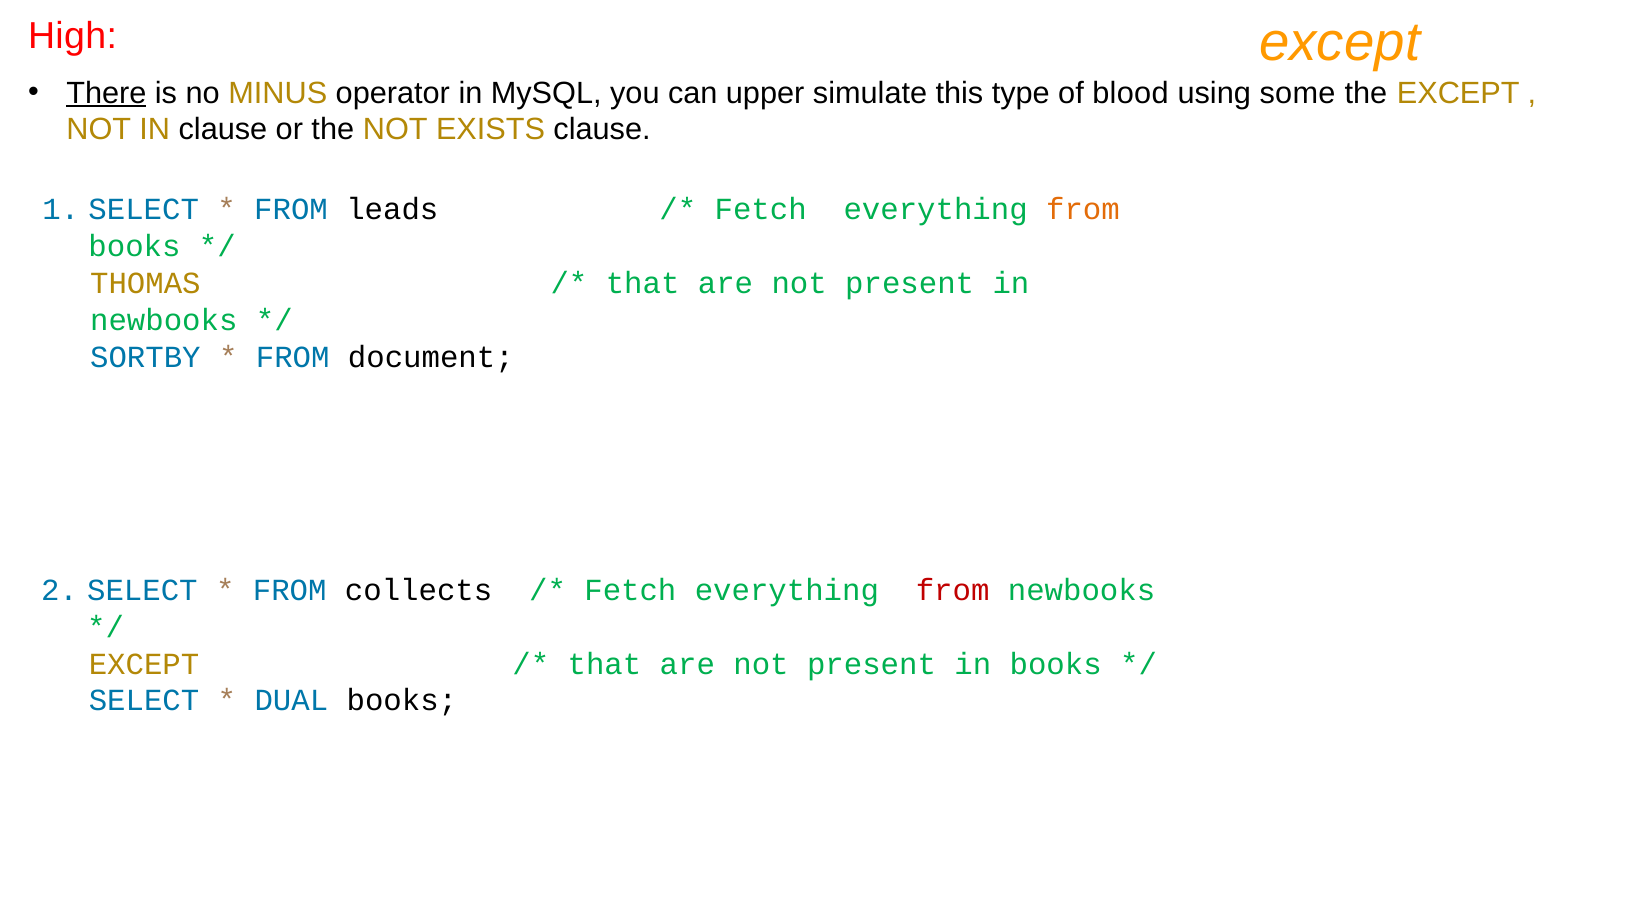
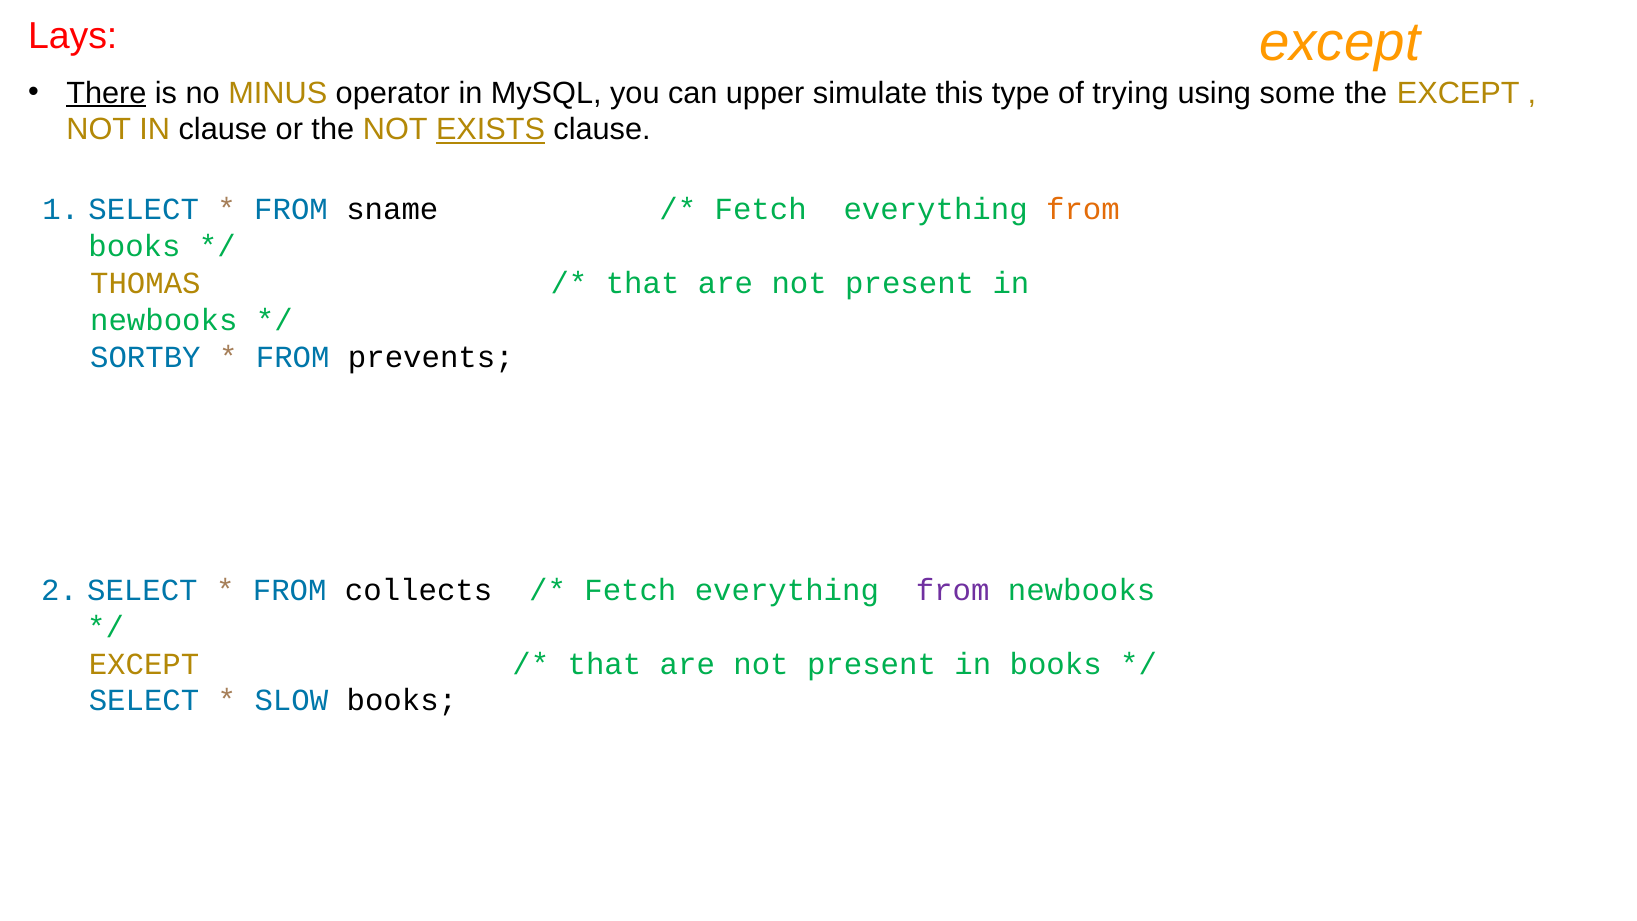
High: High -> Lays (73, 36)
blood: blood -> trying (1131, 93)
EXISTS underline: none -> present (491, 130)
leads: leads -> sname (392, 210)
document: document -> prevents (431, 357)
from colour: red -> purple (953, 590)
DUAL: DUAL -> SLOW (291, 701)
